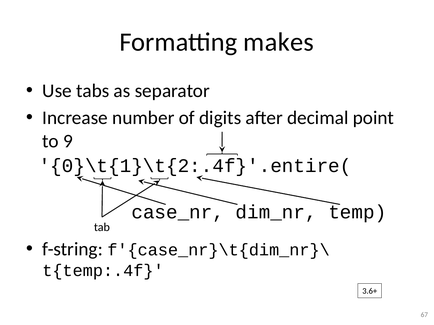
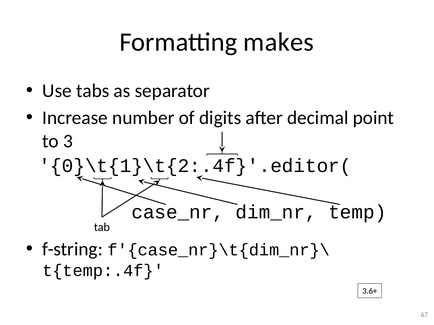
9: 9 -> 3 (68, 141)
0}\t{1}\t{2:.4f}'.entire(: 0}\t{1}\t{2:.4f}'.entire( -> 0}\t{1}\t{2:.4f}'.editor( (195, 166)
